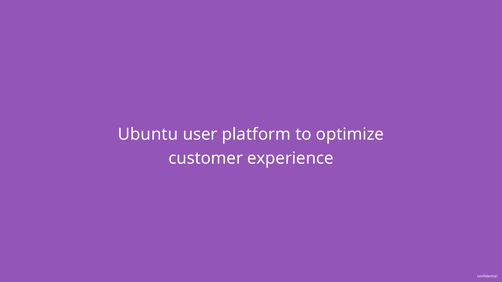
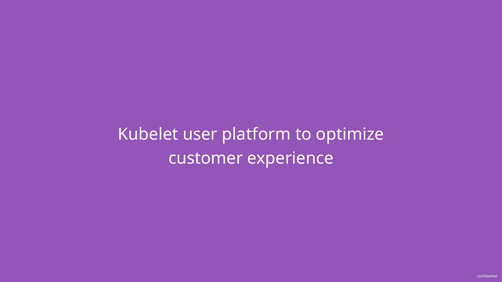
Ubuntu: Ubuntu -> Kubelet (148, 134)
